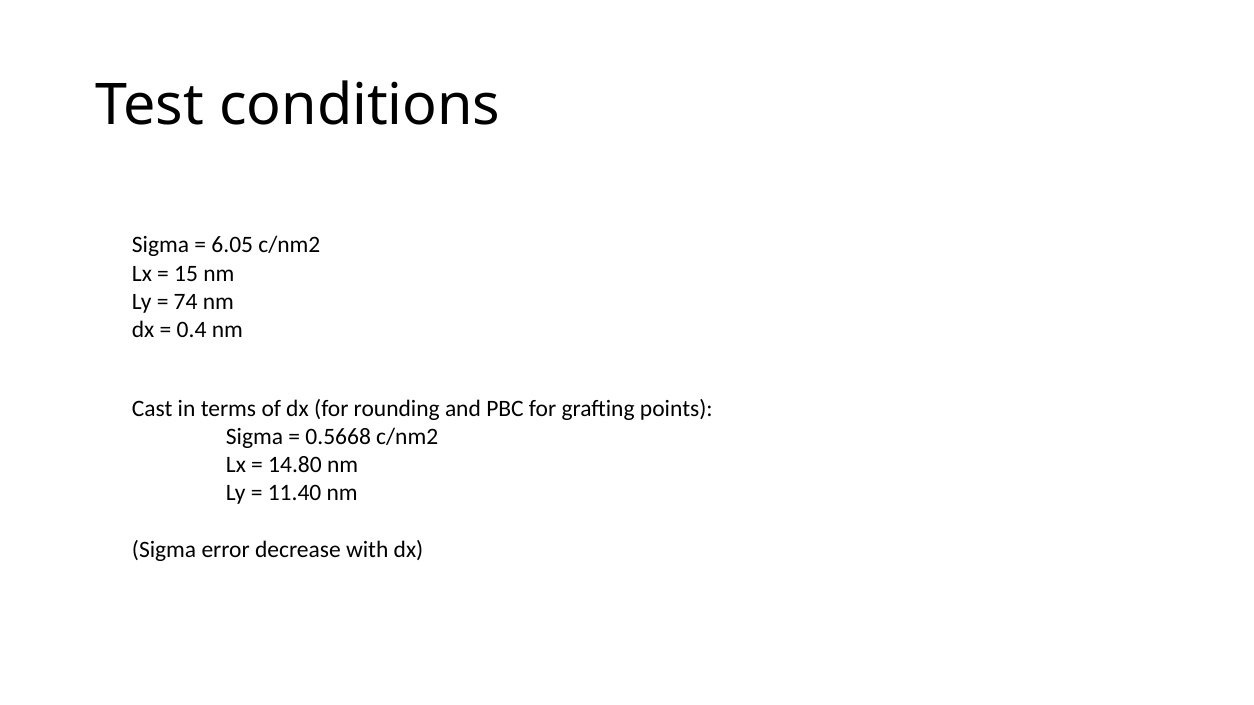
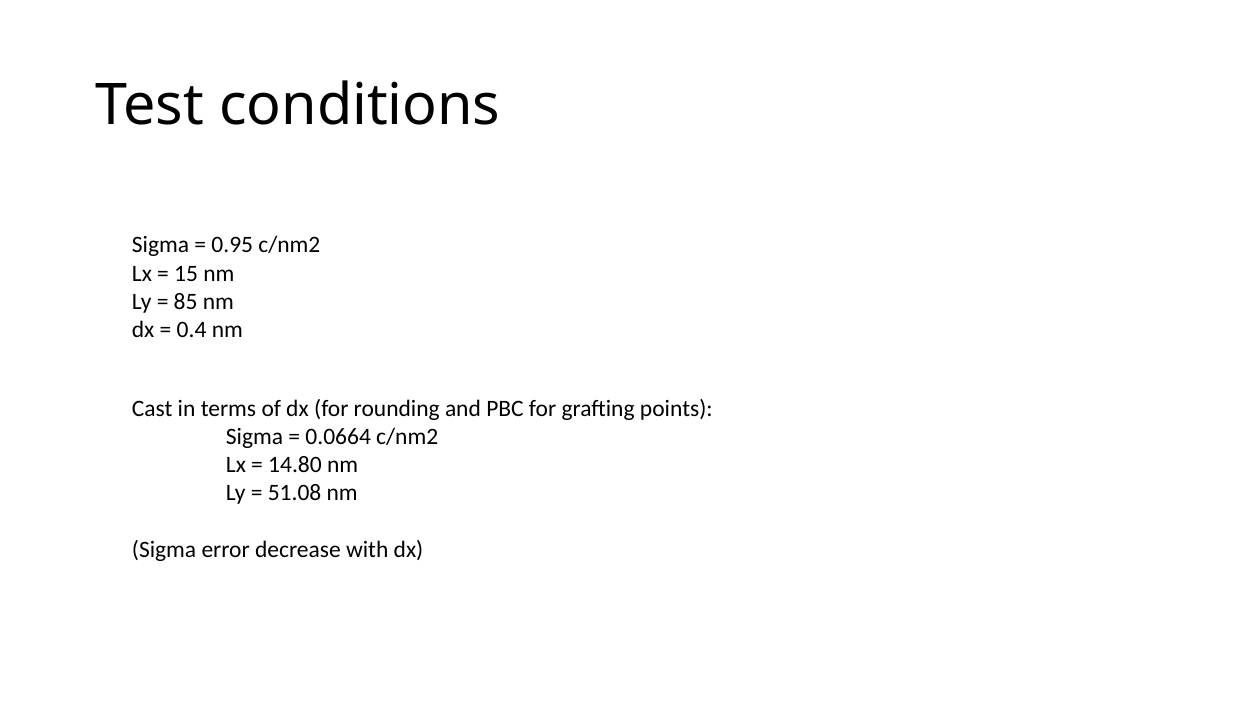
6.05: 6.05 -> 0.95 (232, 245)
74: 74 -> 85 (186, 302)
0.5668: 0.5668 -> 0.0664 (338, 437)
11.40: 11.40 -> 51.08 (295, 493)
